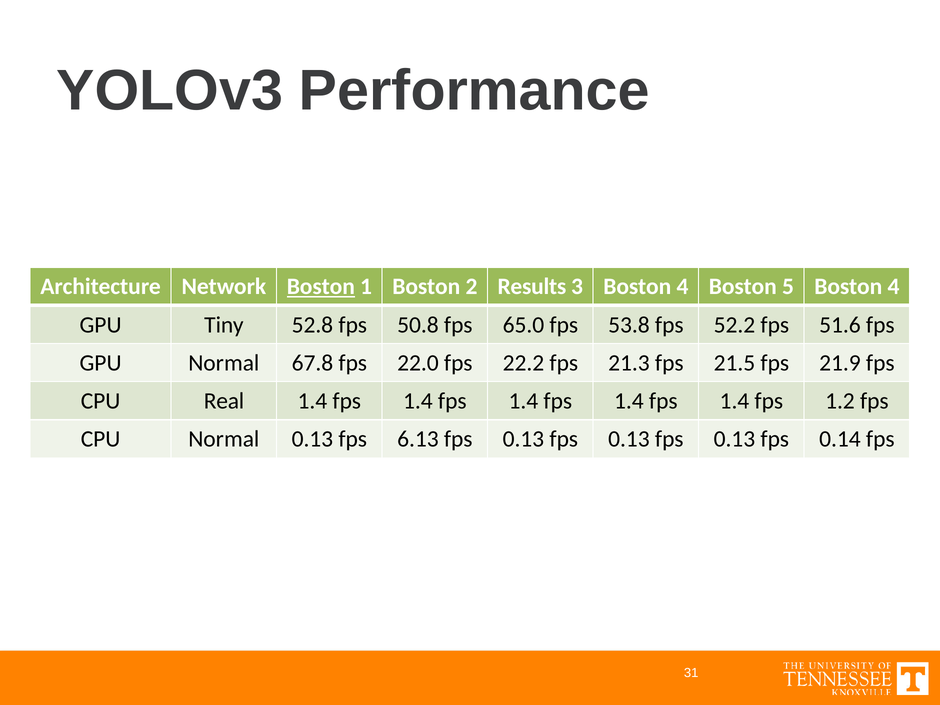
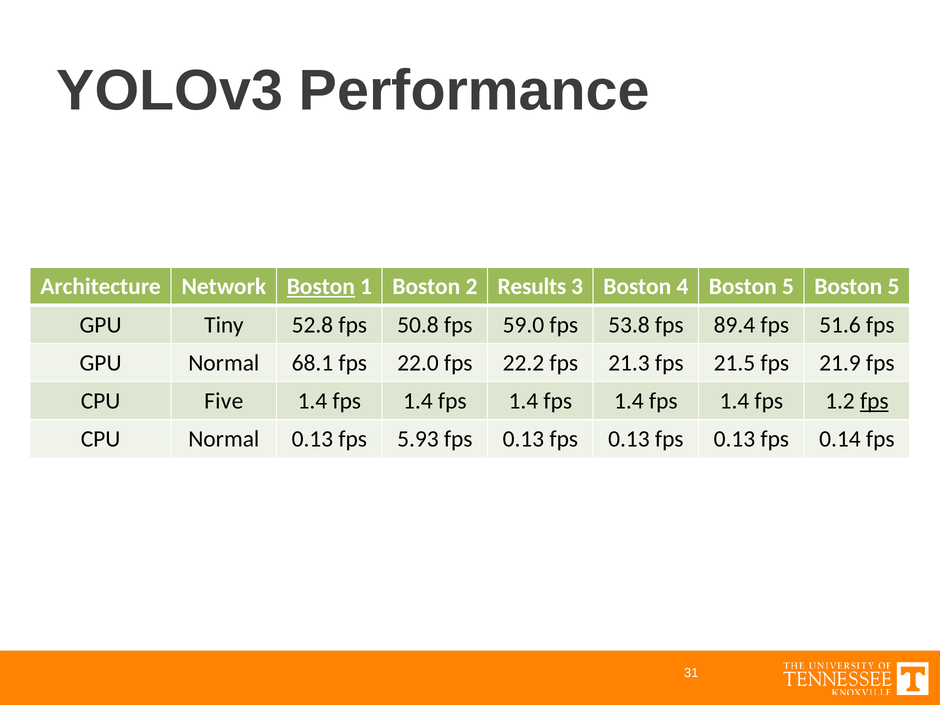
5 Boston 4: 4 -> 5 (893, 287)
65.0: 65.0 -> 59.0 (523, 325)
52.2: 52.2 -> 89.4 (734, 325)
67.8: 67.8 -> 68.1 (312, 363)
Real: Real -> Five (224, 401)
fps underline: none -> present (874, 401)
6.13: 6.13 -> 5.93 (418, 439)
